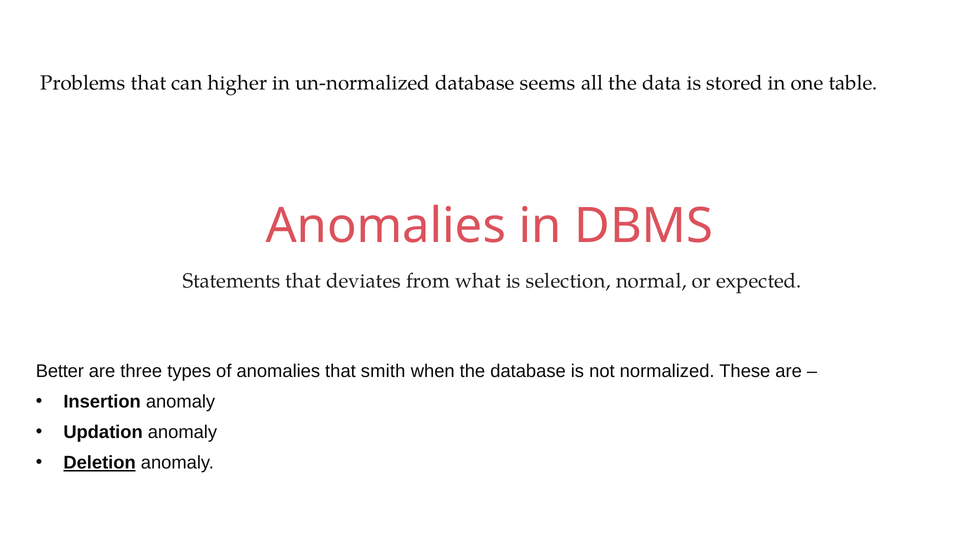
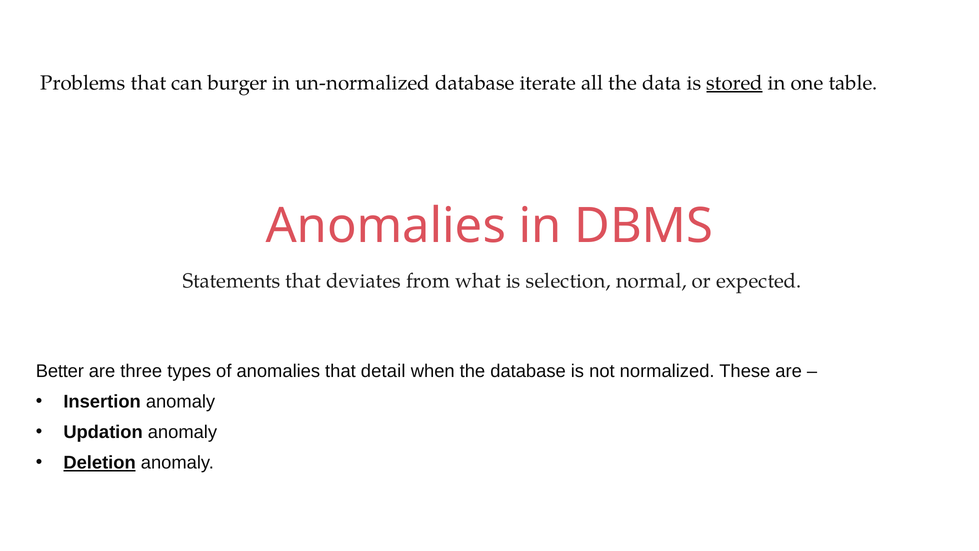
higher: higher -> burger (238, 83)
seems: seems -> iterate (548, 83)
stored underline: none -> present (735, 83)
smith: smith -> detail (383, 371)
